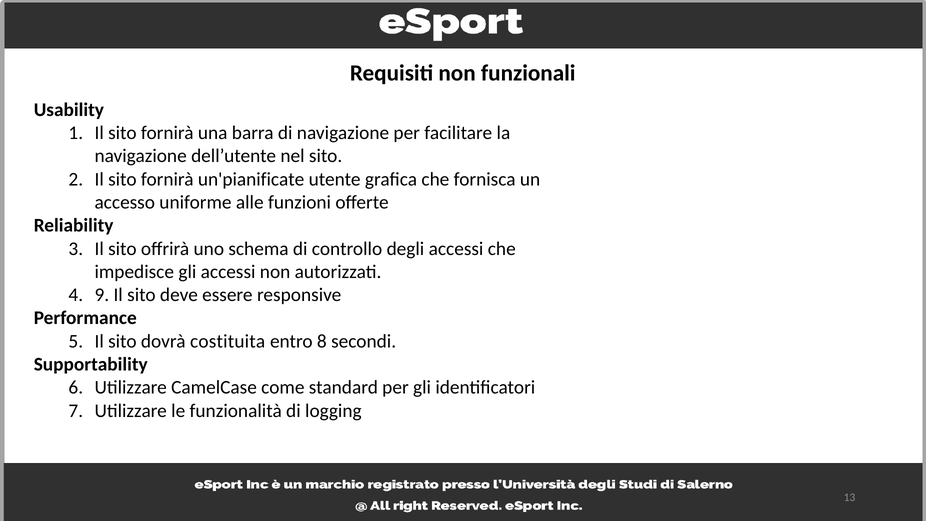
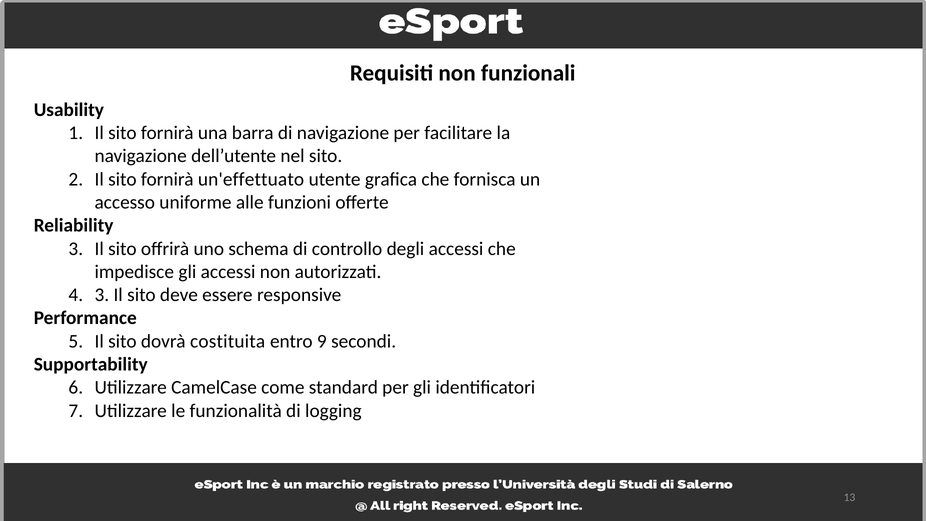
un'pianificate: un'pianificate -> un'effettuato (251, 179)
9: 9 -> 3 (102, 295)
8: 8 -> 9 (322, 341)
